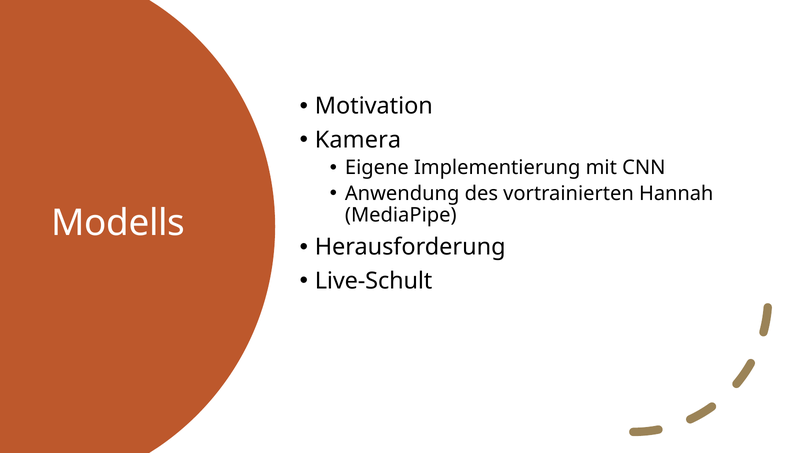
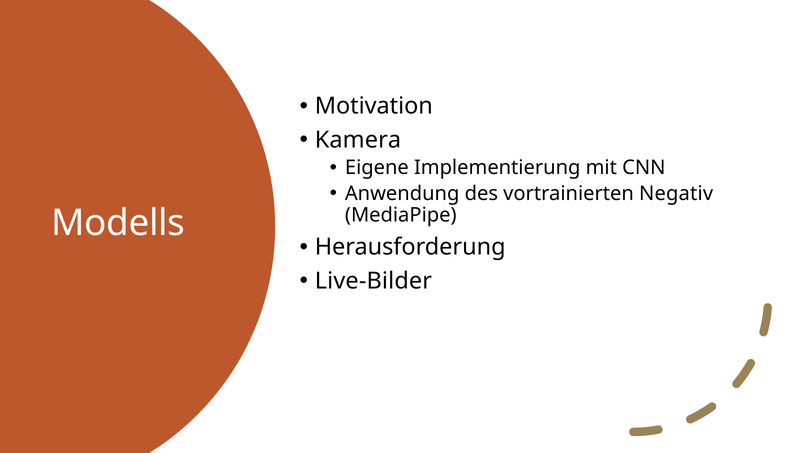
Hannah: Hannah -> Negativ (676, 194)
Live-Schult: Live-Schult -> Live-Bilder (373, 281)
